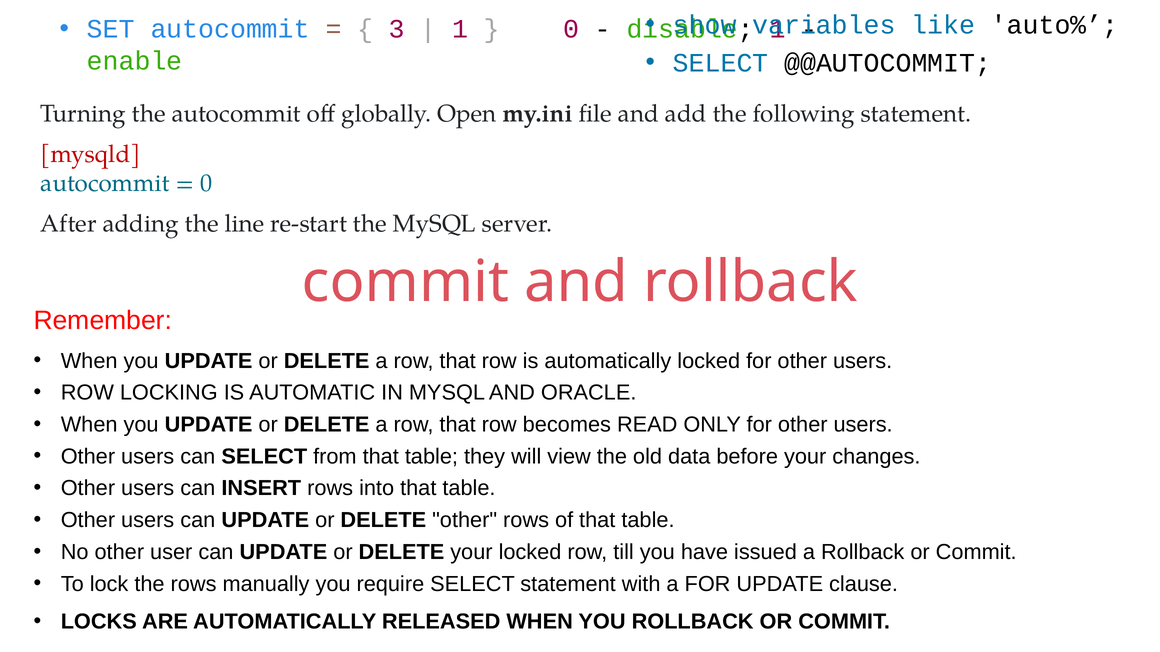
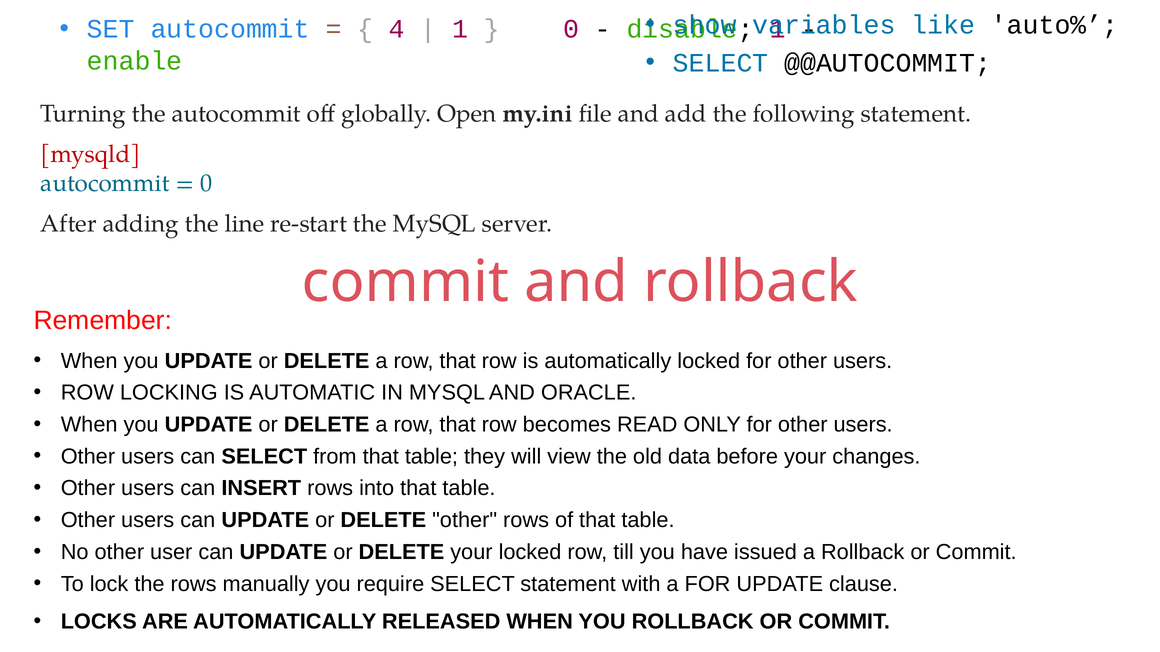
3: 3 -> 4 (397, 29)
